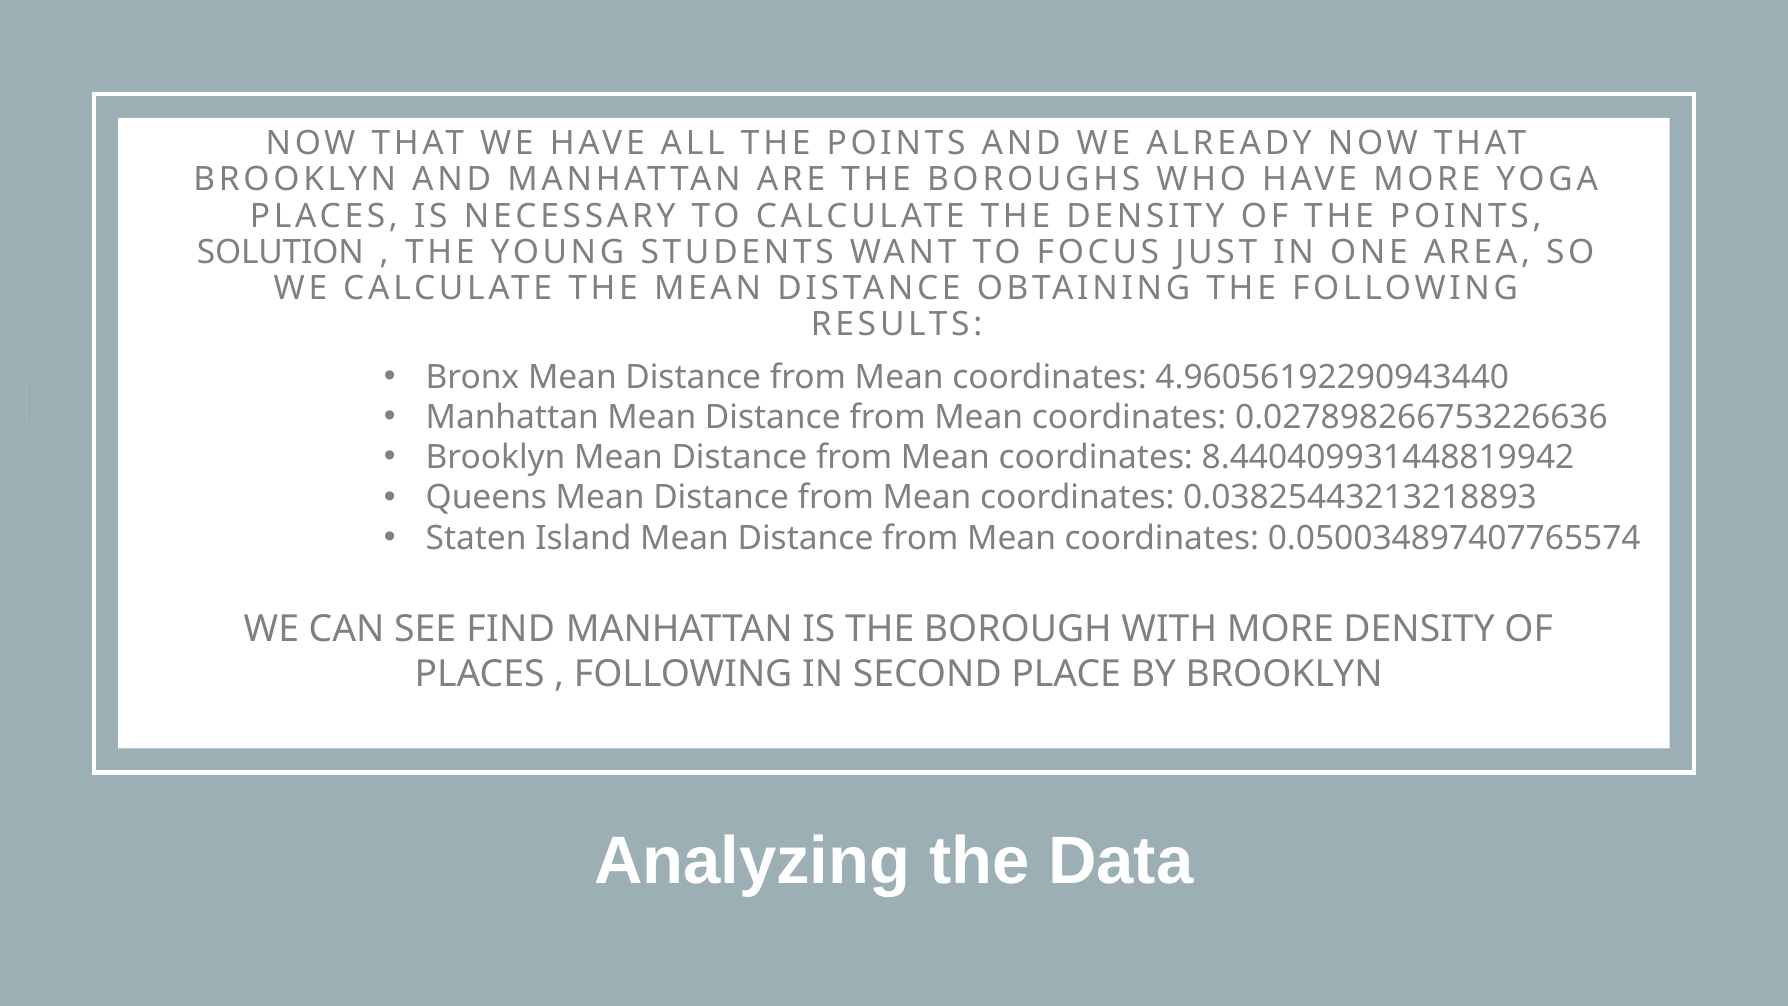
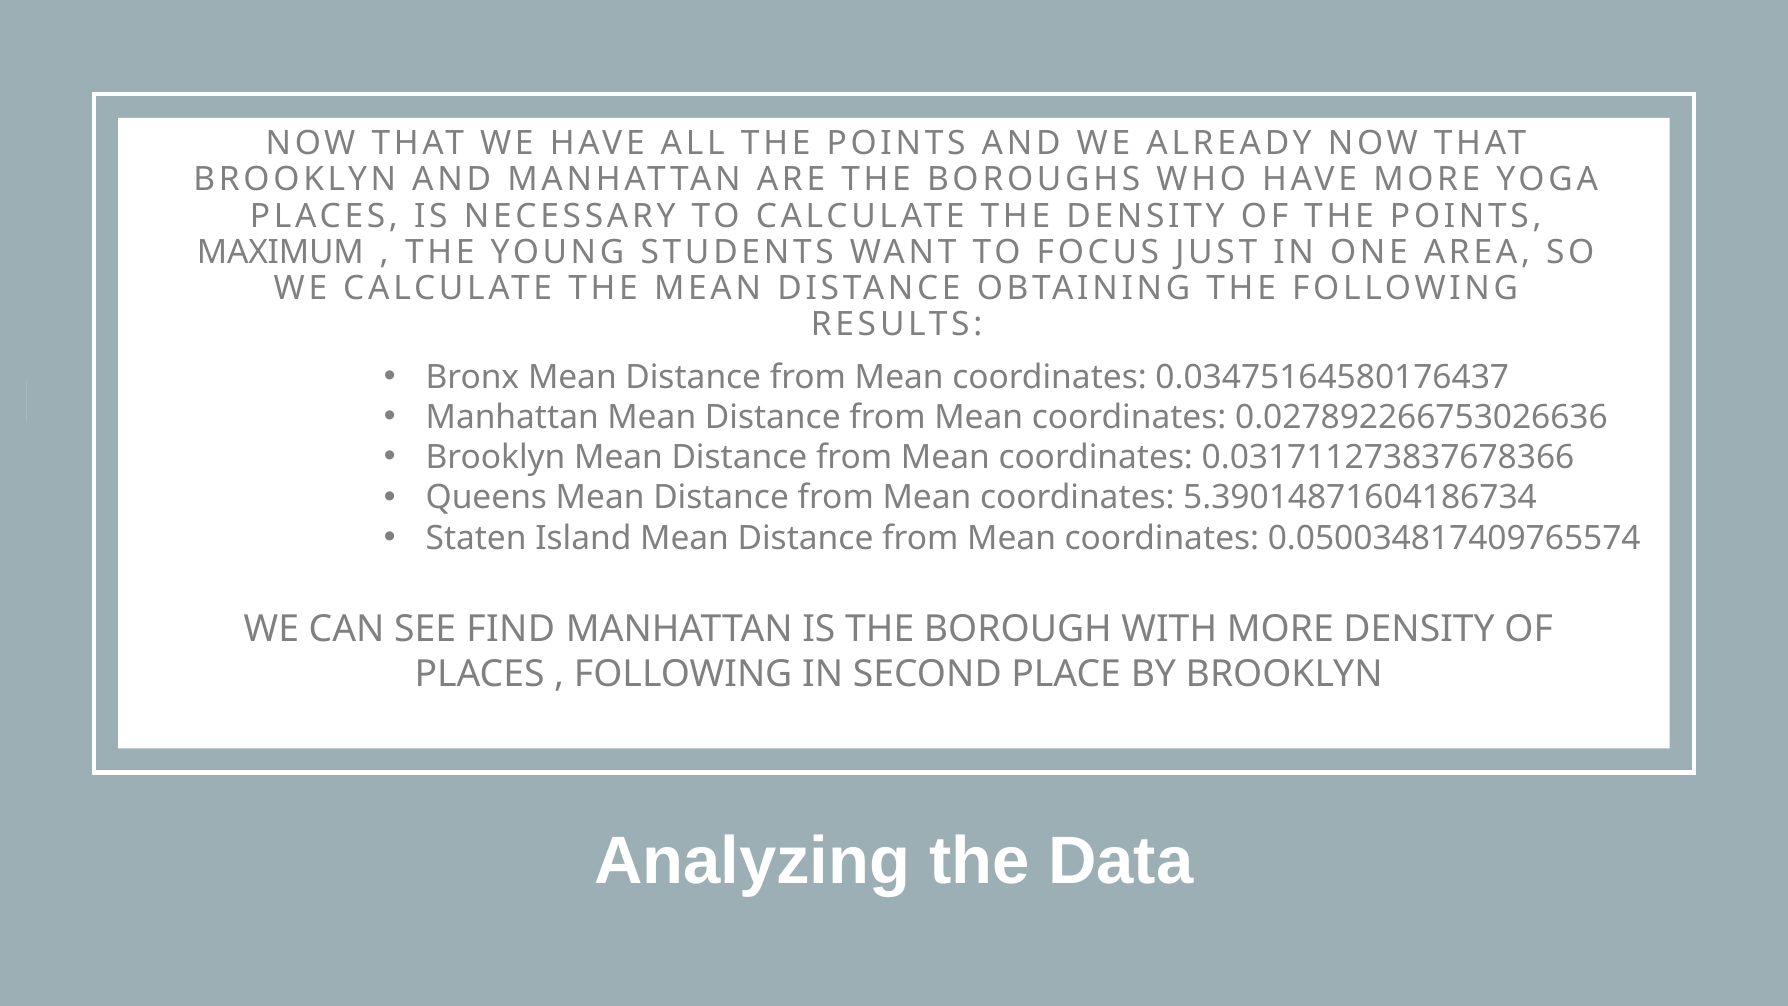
SOLUTION: SOLUTION -> MAXIMUM (280, 252)
4.96056192290943440: 4.96056192290943440 -> 0.03475164580176437 (1332, 377)
0.027898266753226636: 0.027898266753226636 -> 0.027892266753026636 (1421, 417)
8.440409931448819942: 8.440409931448819942 -> 0.031711273837678366 (1388, 457)
0.03825443213218893: 0.03825443213218893 -> 5.39014871604186734 (1360, 498)
0.050034897407765574: 0.050034897407765574 -> 0.050034817409765574 (1454, 538)
